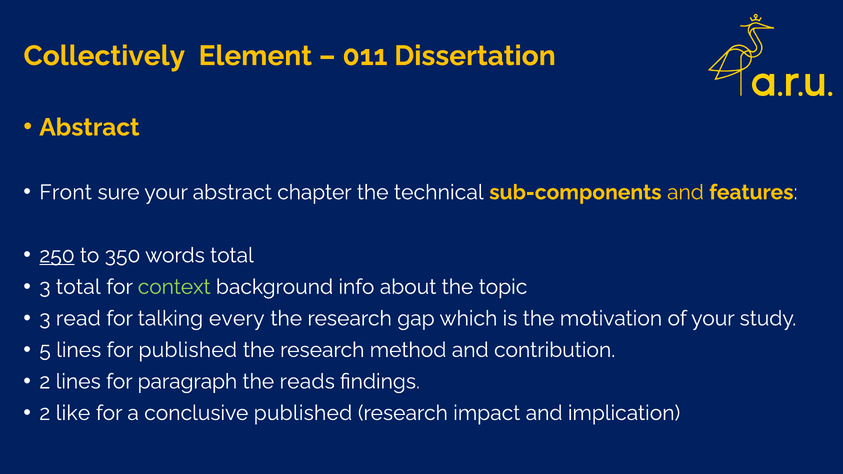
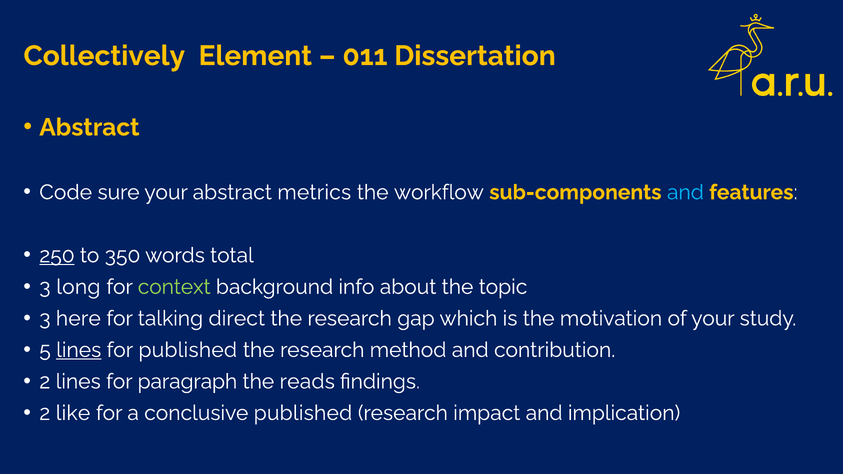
Front: Front -> Code (66, 192)
chapter: chapter -> metrics (314, 192)
technical: technical -> workflow (439, 192)
and colour: yellow -> light blue (685, 192)
3 total: total -> long (78, 287)
read: read -> here (78, 319)
every: every -> direct (237, 319)
lines underline: none -> present (79, 350)
